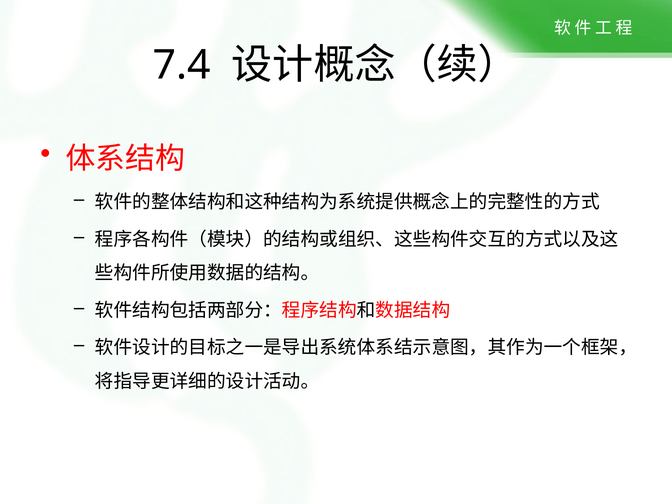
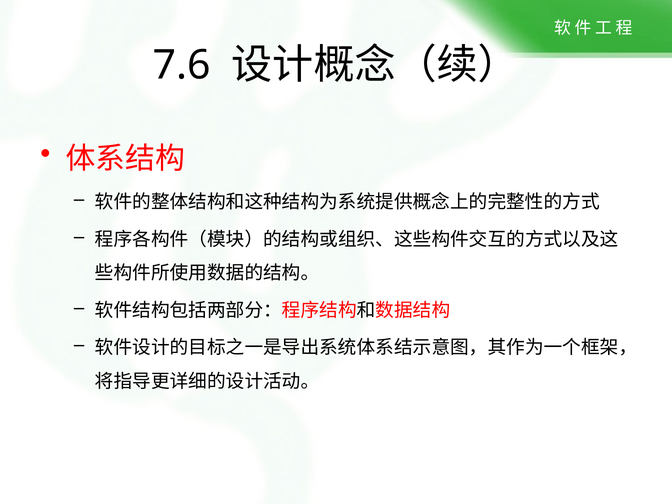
7.4: 7.4 -> 7.6 (182, 65)
